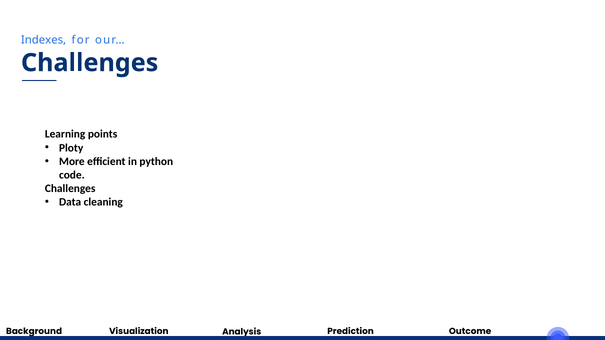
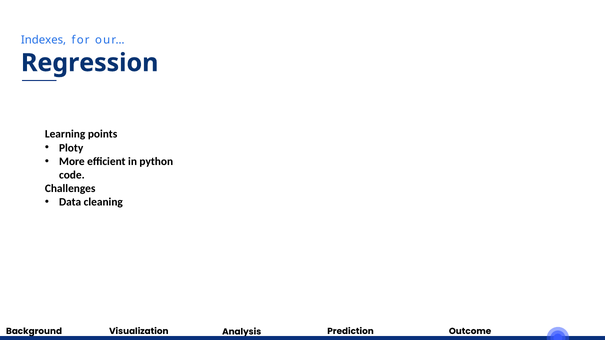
Challenges: Challenges -> Regression (90, 63)
